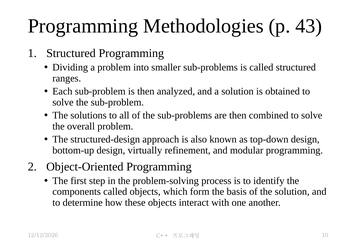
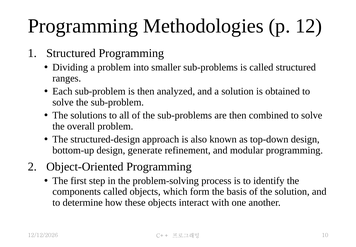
43: 43 -> 12 (309, 26)
virtually: virtually -> generate (145, 150)
